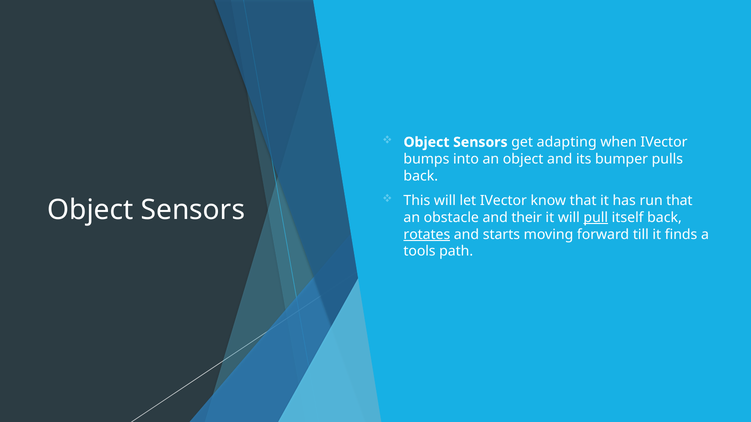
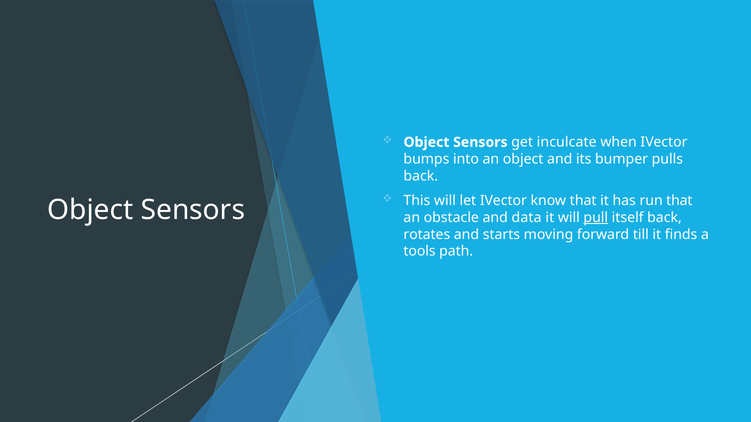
adapting: adapting -> inculcate (567, 142)
their: their -> data (527, 218)
rotates underline: present -> none (427, 235)
